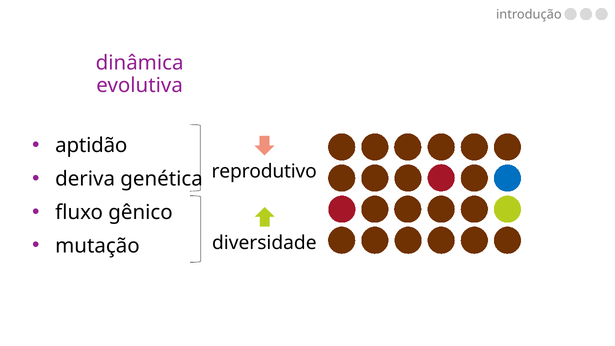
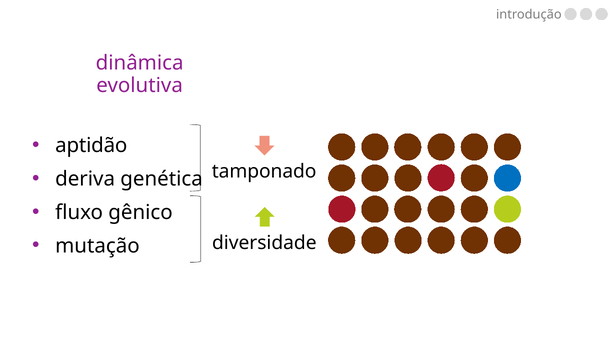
reprodutivo: reprodutivo -> tamponado (264, 172)
